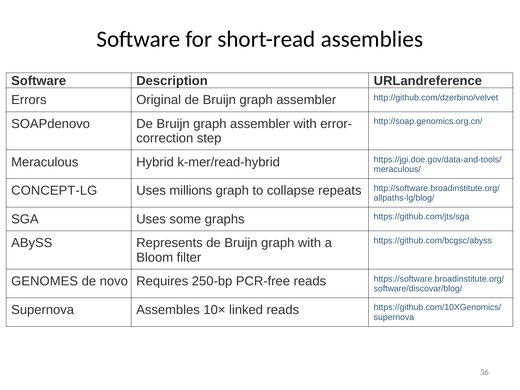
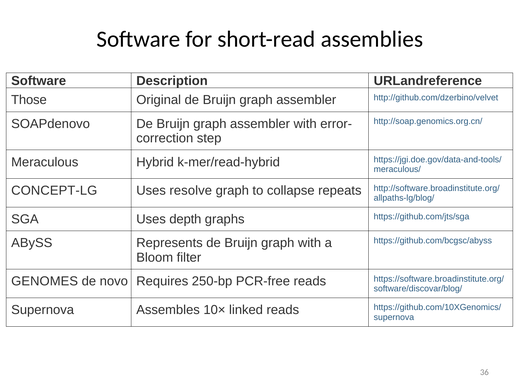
Errors: Errors -> Those (29, 100)
millions: millions -> resolve (191, 191)
some: some -> depth (185, 219)
